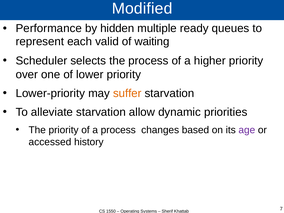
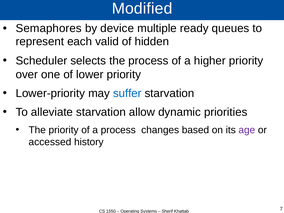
Performance: Performance -> Semaphores (49, 28)
hidden: hidden -> device (117, 28)
waiting: waiting -> hidden (152, 41)
suffer colour: orange -> blue (127, 93)
